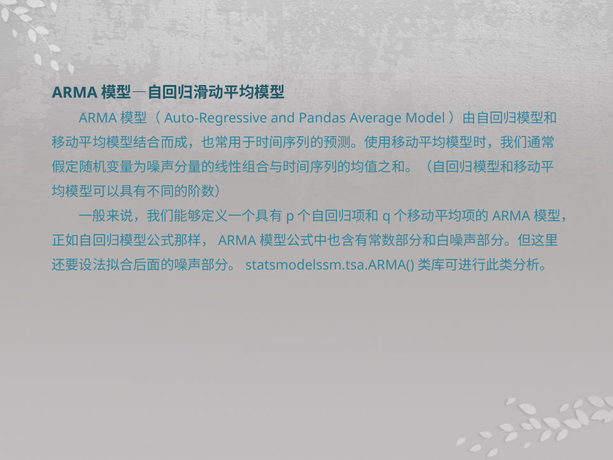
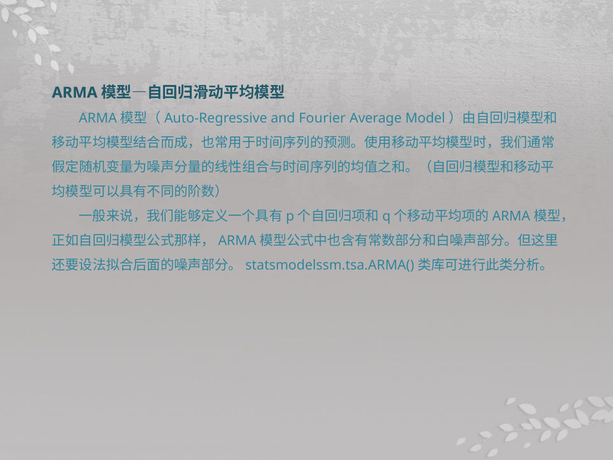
Pandas: Pandas -> Fourier (322, 118)
